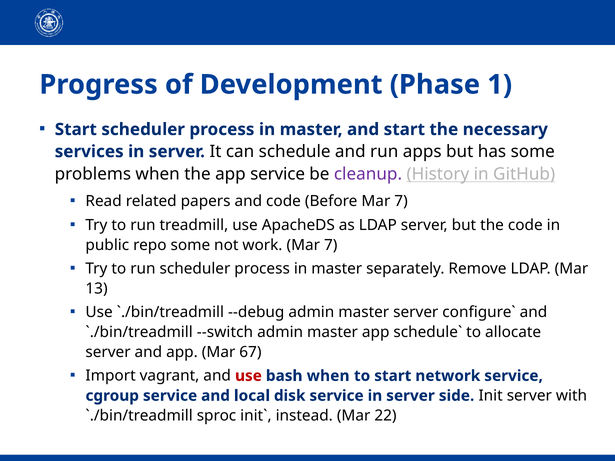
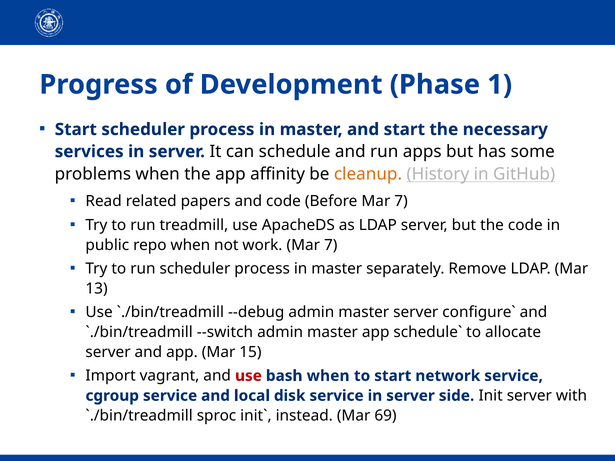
app service: service -> affinity (278, 174)
cleanup colour: purple -> orange (368, 174)
repo some: some -> when (190, 245)
67: 67 -> 15 (250, 352)
22: 22 -> 69 (385, 416)
